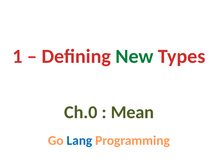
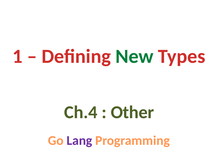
Ch.0: Ch.0 -> Ch.4 (81, 113)
Mean: Mean -> Other (132, 113)
Lang colour: blue -> purple (79, 141)
